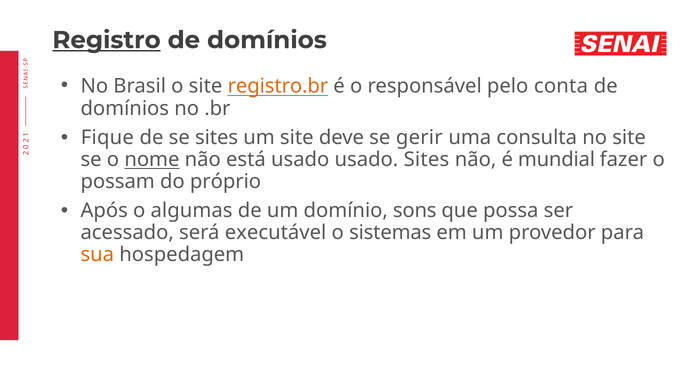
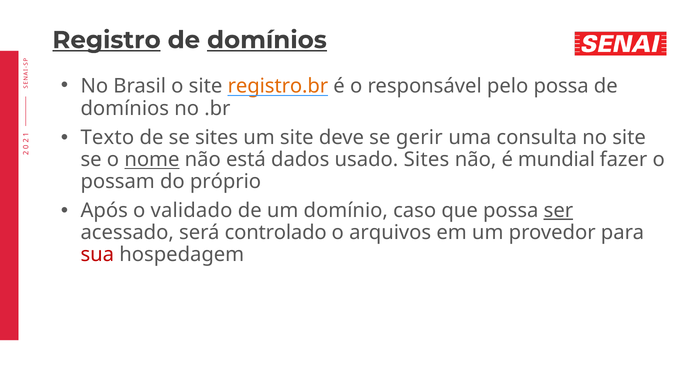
domínios underline: none -> present (267, 40)
pelo conta: conta -> possa (561, 86)
Fique: Fique -> Texto (107, 138)
está usado: usado -> dados (300, 160)
algumas: algumas -> validado (191, 211)
sons: sons -> caso (415, 211)
ser underline: none -> present (558, 211)
executável: executável -> controlado (276, 232)
sistemas: sistemas -> arquivos (390, 232)
sua colour: orange -> red (97, 254)
